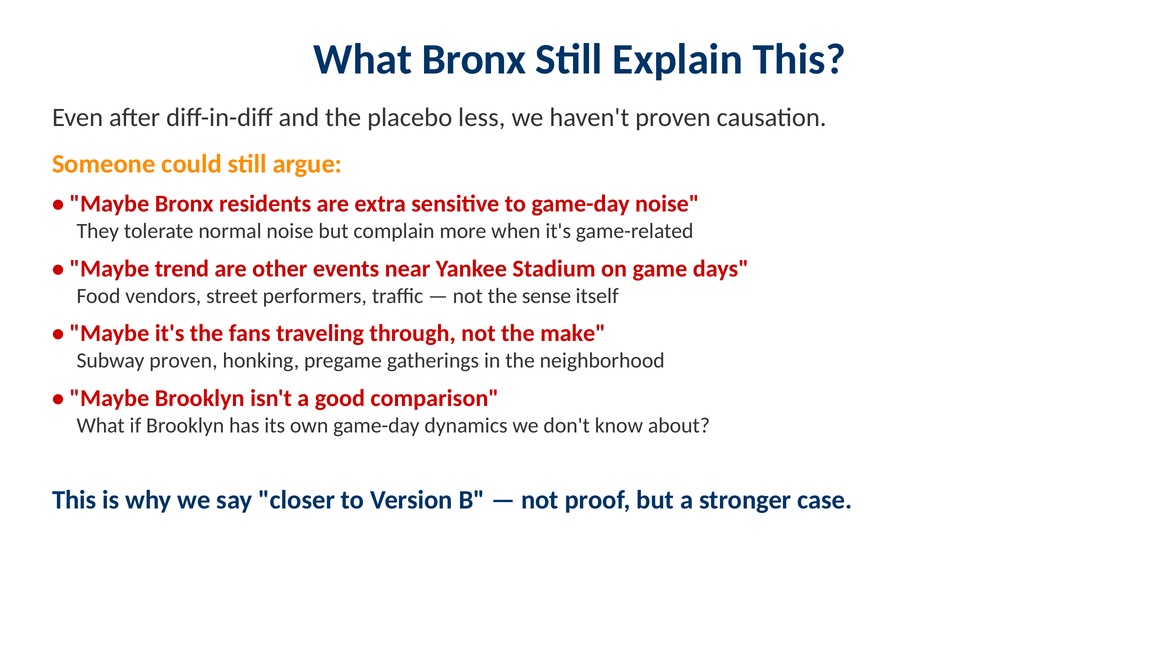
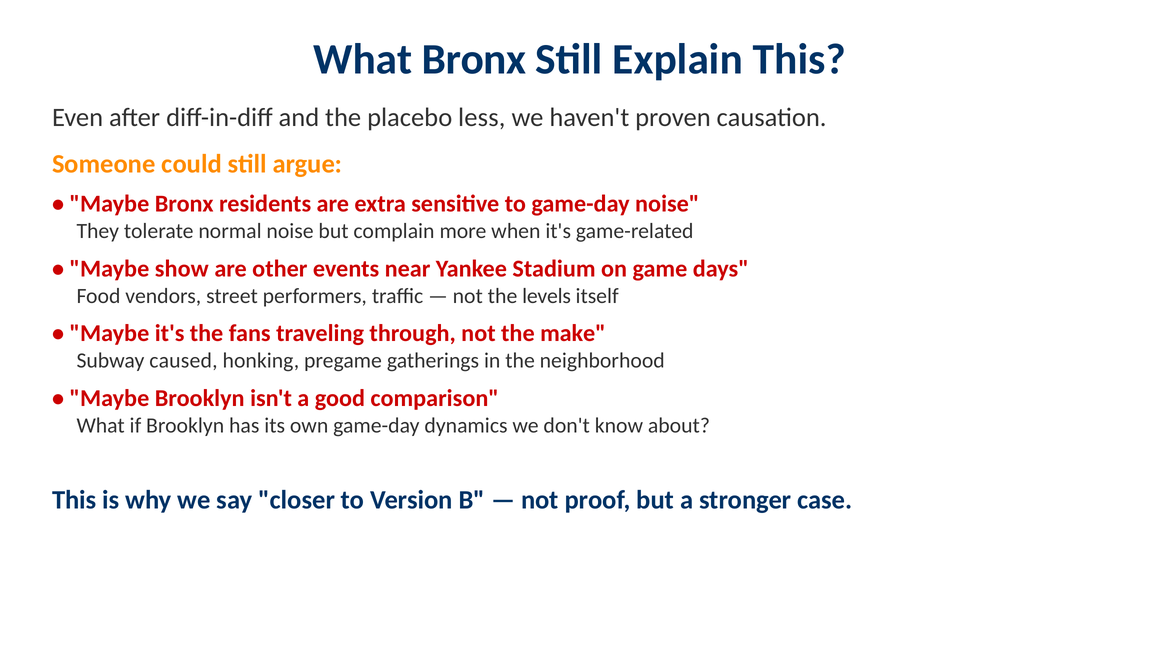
trend: trend -> show (182, 269)
sense: sense -> levels (547, 296)
Subway proven: proven -> caused (183, 361)
